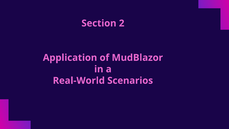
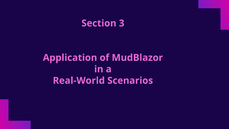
2: 2 -> 3 (122, 23)
